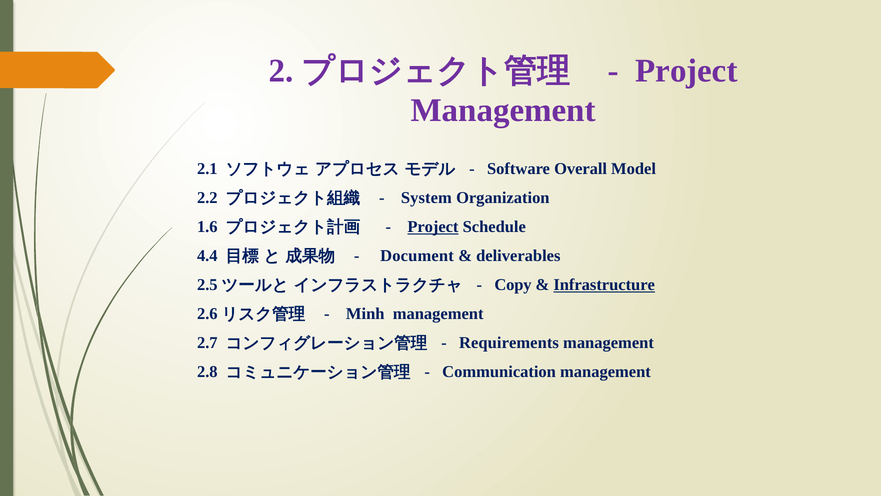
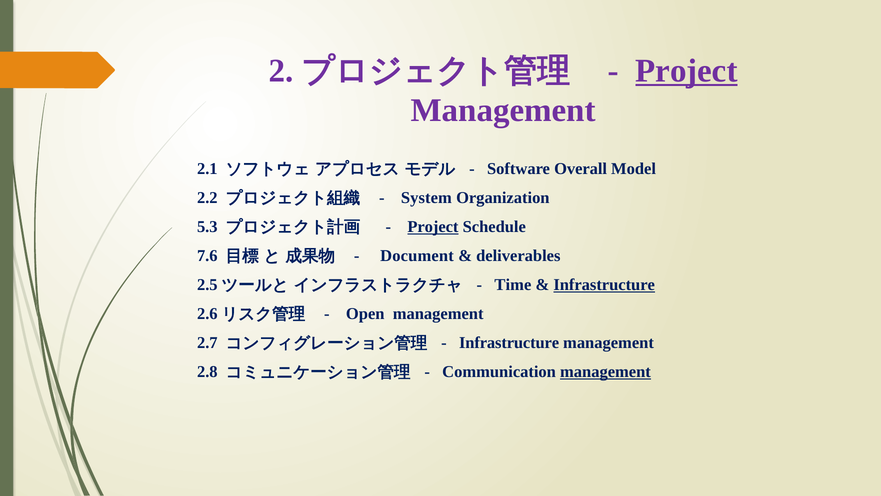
Project underline: none -> present (686, 71)
1.6: 1.6 -> 5.3 (207, 227)
4.4: 4.4 -> 7.6 (207, 256)
Copy: Copy -> Time (513, 285)
Minh: Minh -> Open (365, 314)
Requirements: Requirements -> Infrastructure (509, 343)
management underline: none -> present (605, 372)
